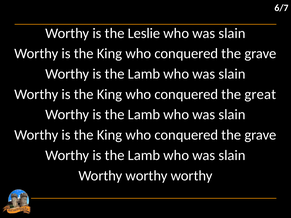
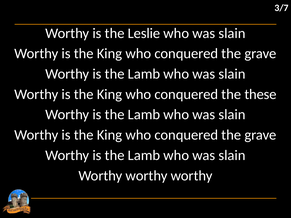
6/7: 6/7 -> 3/7 (281, 8)
great: great -> these (260, 94)
